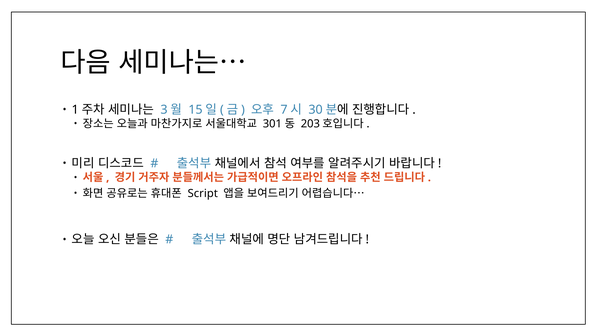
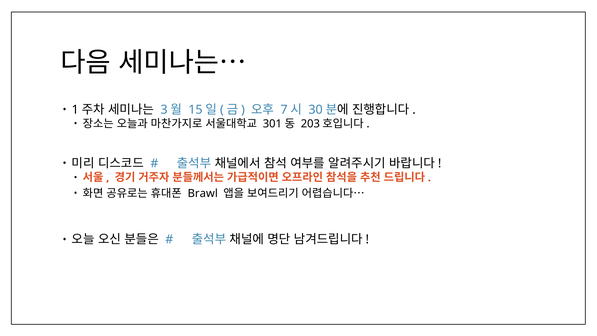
Script: Script -> Brawl (203, 193)
